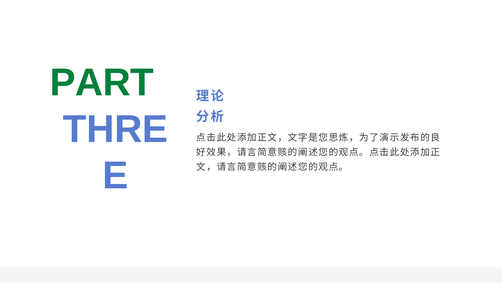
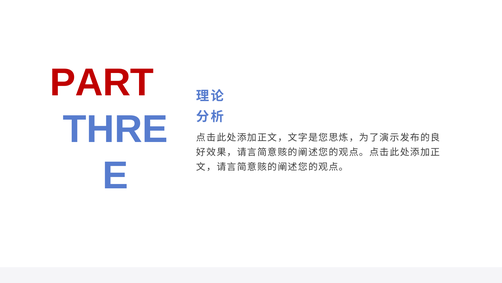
PART colour: green -> red (102, 83)
